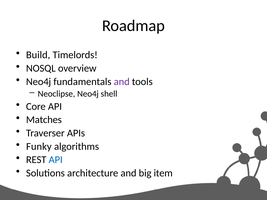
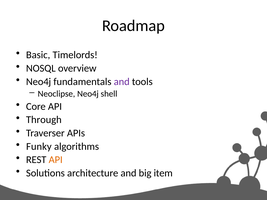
Build: Build -> Basic (38, 55)
Matches: Matches -> Through (44, 120)
API colour: blue -> orange (56, 160)
